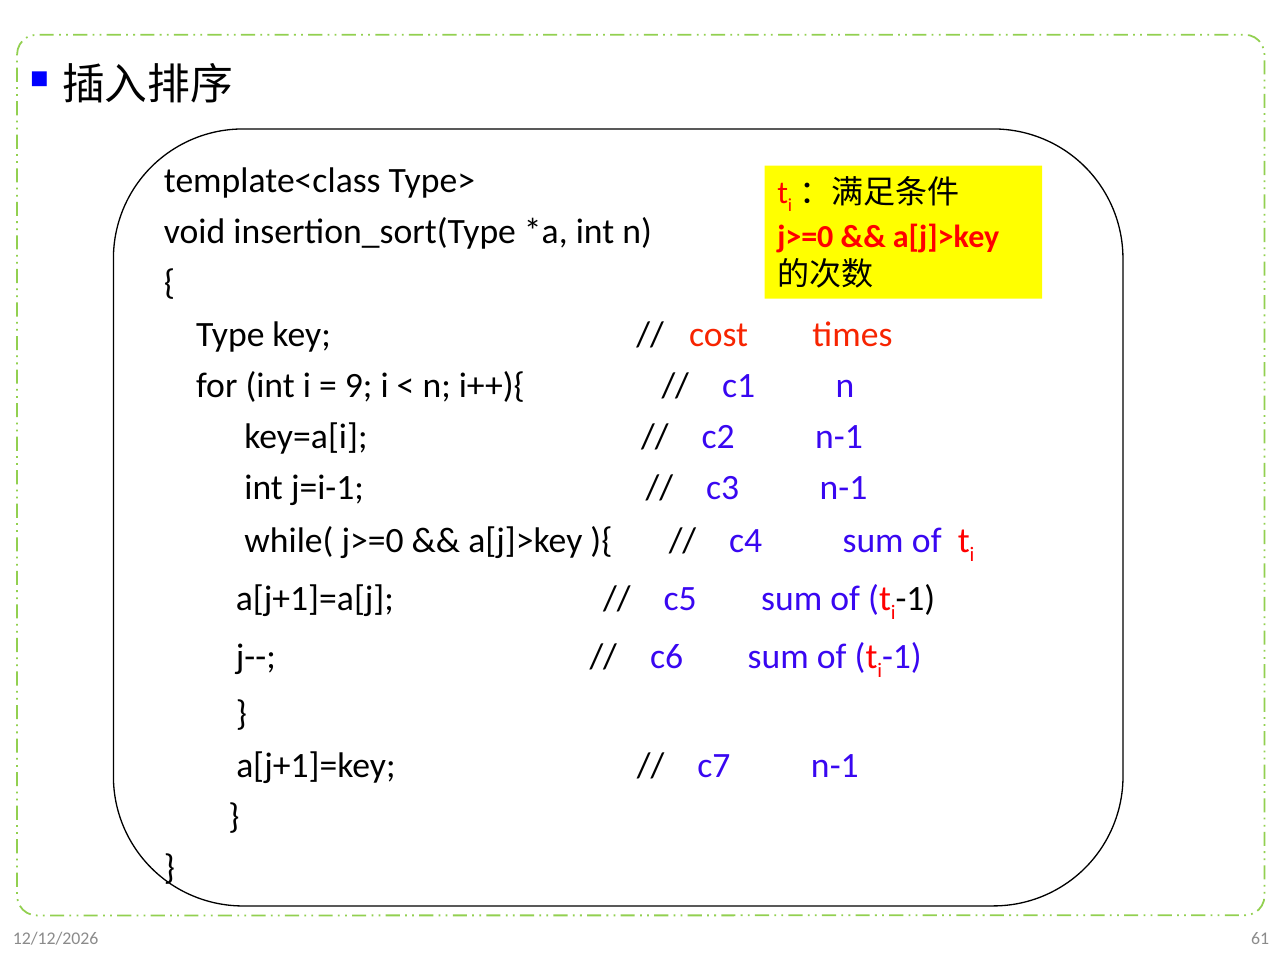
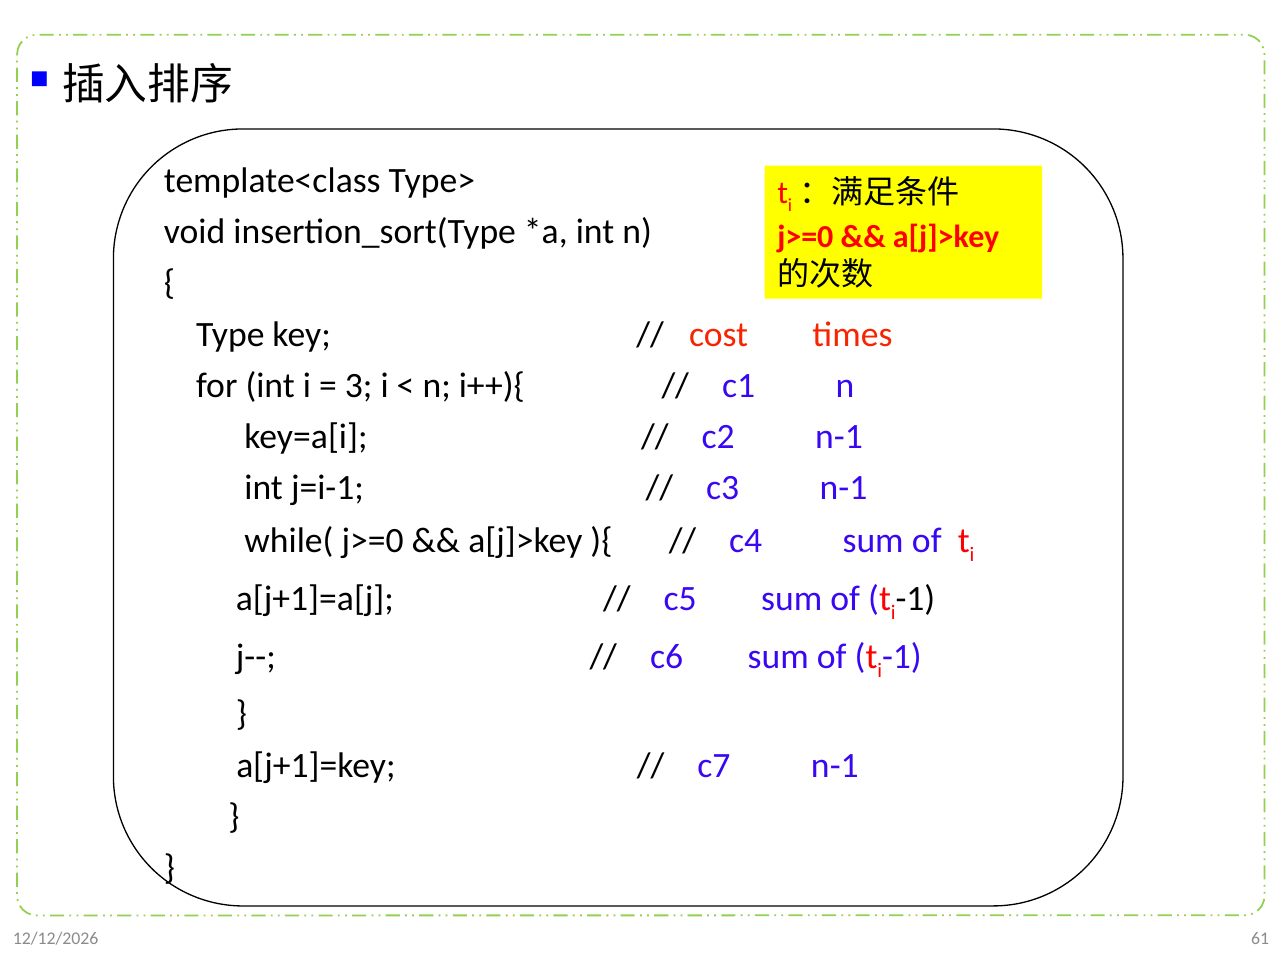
9: 9 -> 3 (359, 386)
